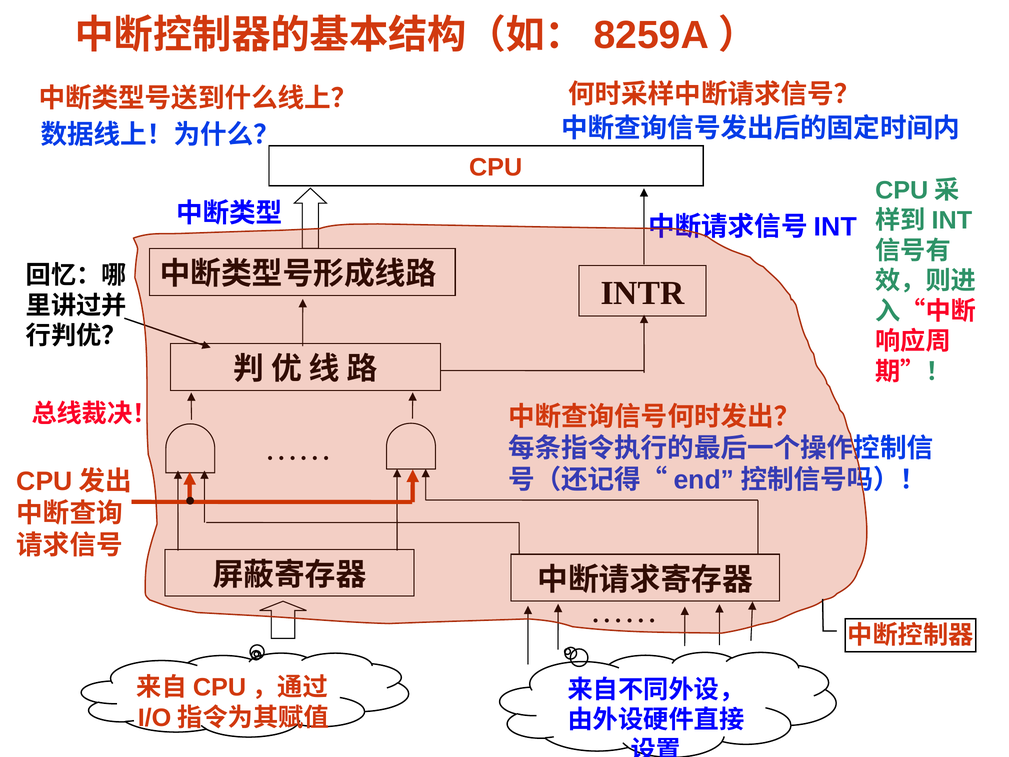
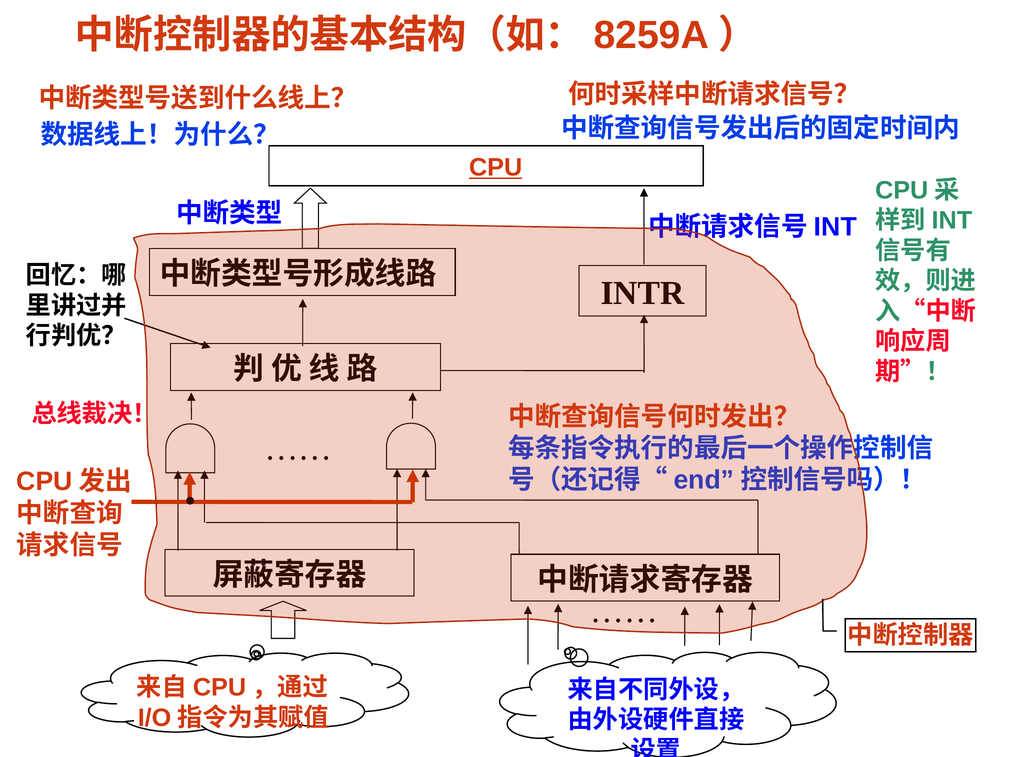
CPU underline: none -> present (496, 168)
